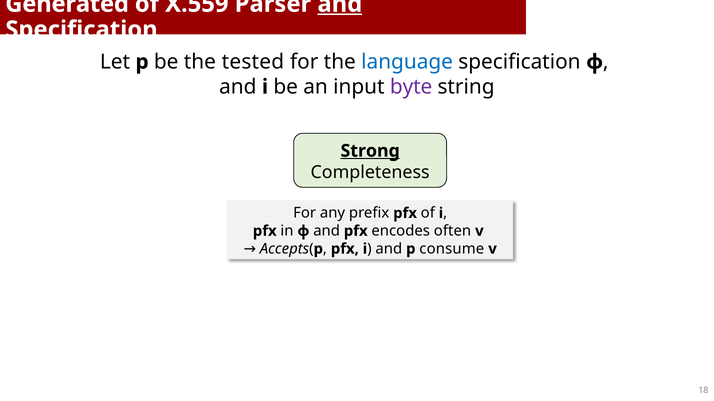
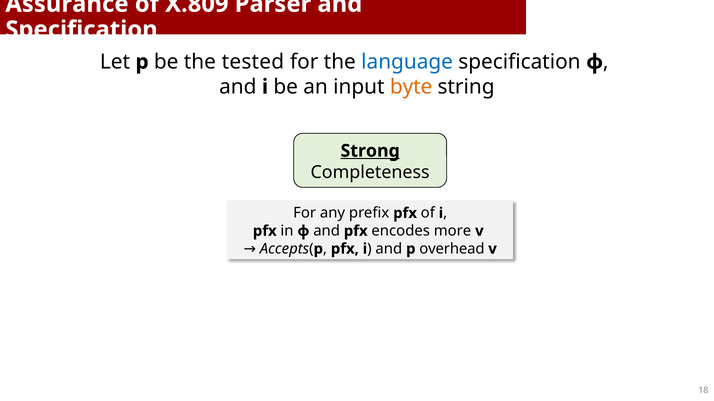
Generated: Generated -> Assurance (67, 4)
X.559: X.559 -> X.809 (197, 4)
and underline: present -> none (340, 4)
byte colour: purple -> orange (411, 87)
often: often -> more (453, 231)
consume: consume -> overhead (452, 249)
